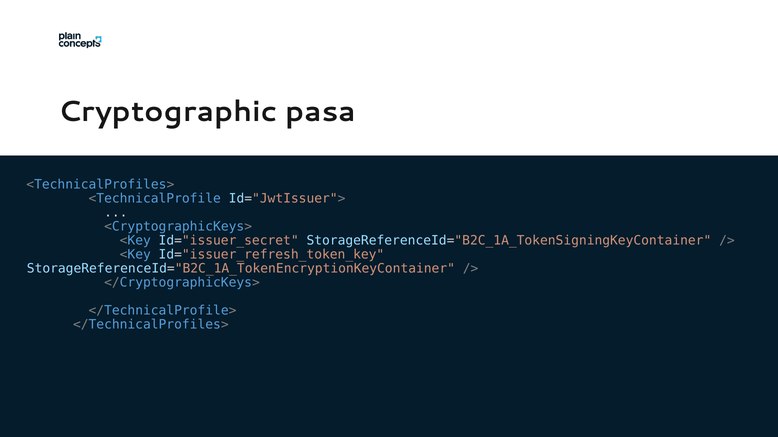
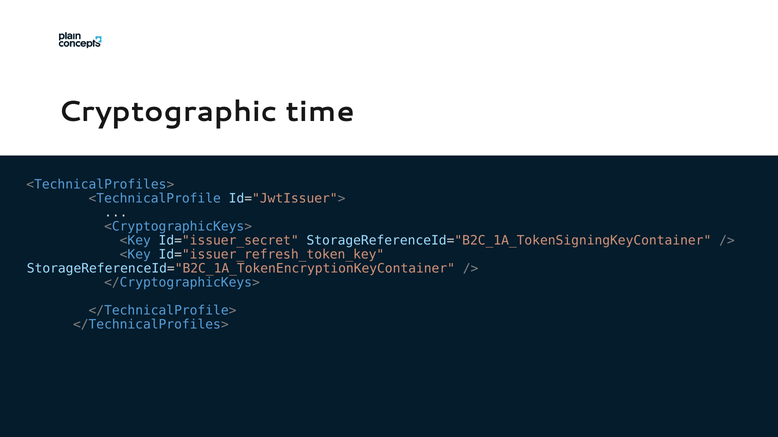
pasa: pasa -> time (320, 112)
